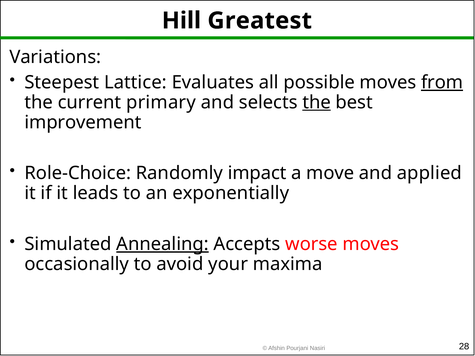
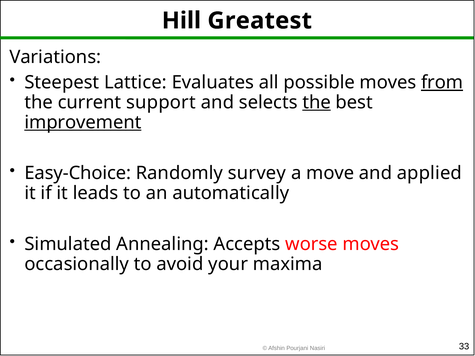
primary: primary -> support (161, 102)
improvement underline: none -> present (83, 122)
Role-Choice: Role-Choice -> Easy-Choice (78, 173)
impact: impact -> survey (257, 173)
exponentially: exponentially -> automatically (231, 193)
Annealing underline: present -> none (163, 244)
28: 28 -> 33 (464, 347)
